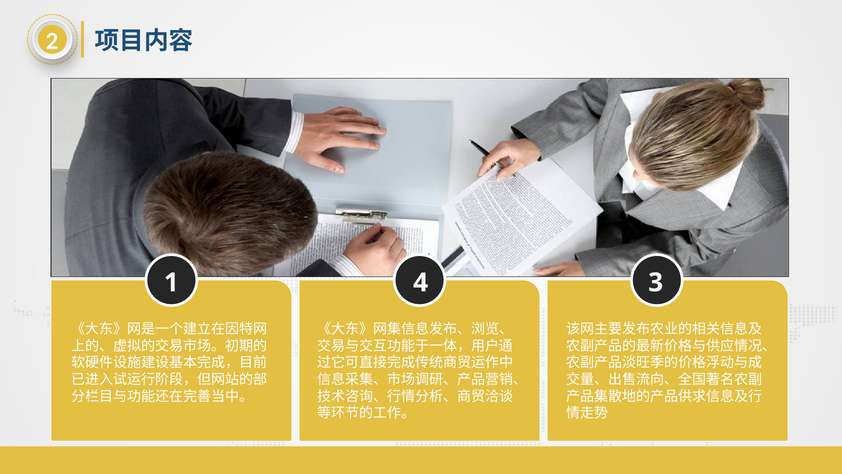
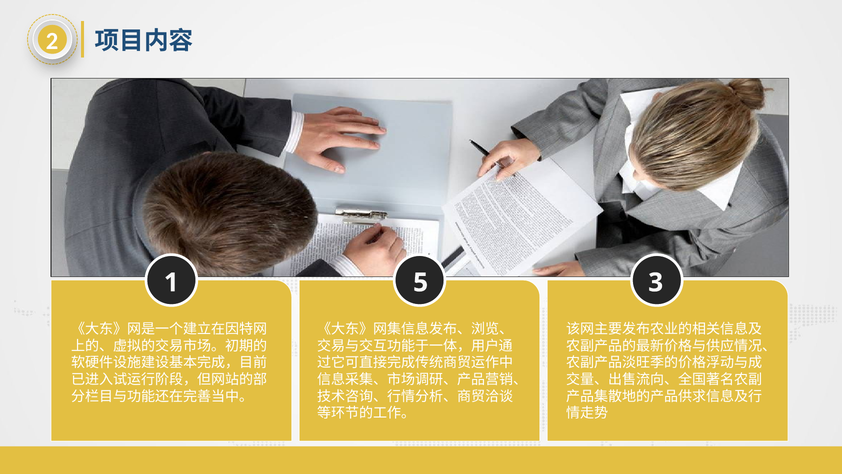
4: 4 -> 5 (421, 282)
